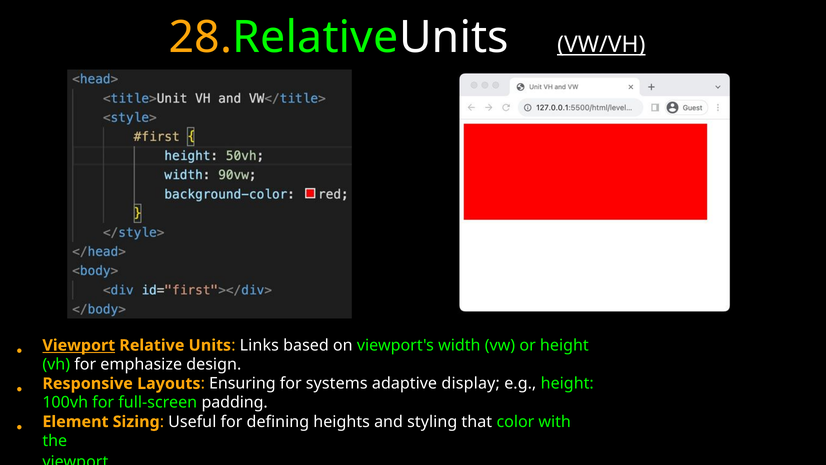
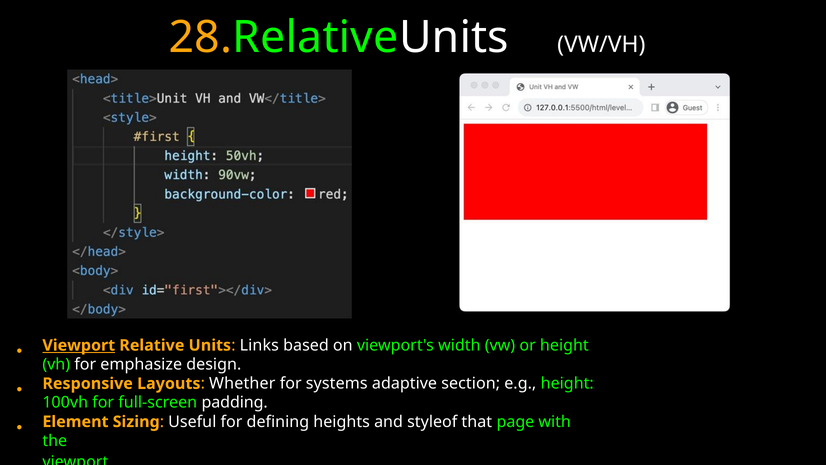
VW/VH underline: present -> none (601, 45)
Ensuring: Ensuring -> Whether (242, 383)
display: display -> section (471, 383)
styling: styling -> styleof (432, 421)
color: color -> page (515, 421)
